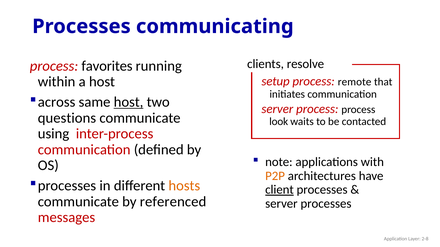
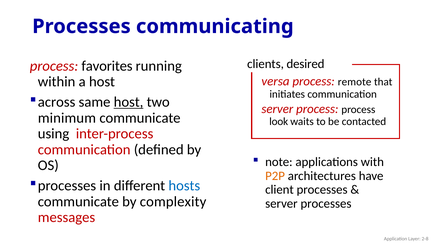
resolve: resolve -> desired (305, 64)
setup: setup -> versa (275, 81)
questions: questions -> minimum (67, 118)
hosts colour: orange -> blue (184, 186)
client underline: present -> none (279, 190)
referenced: referenced -> complexity (173, 202)
